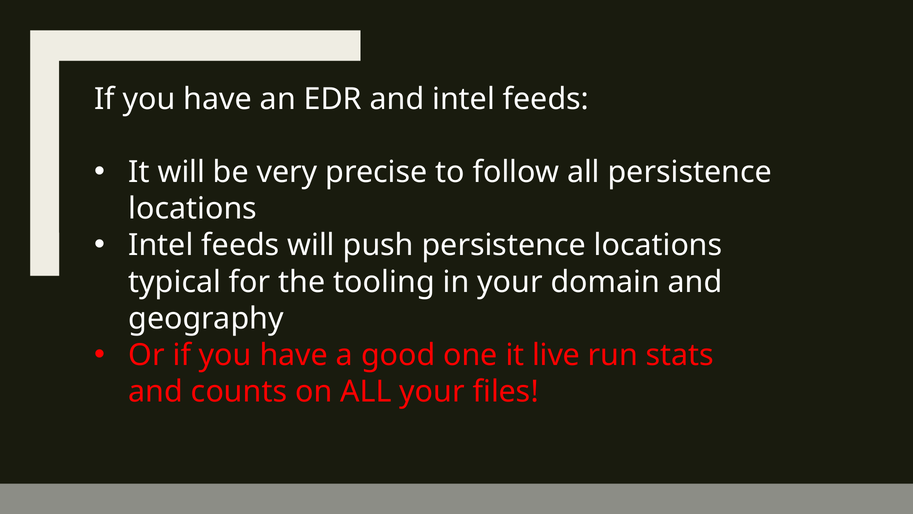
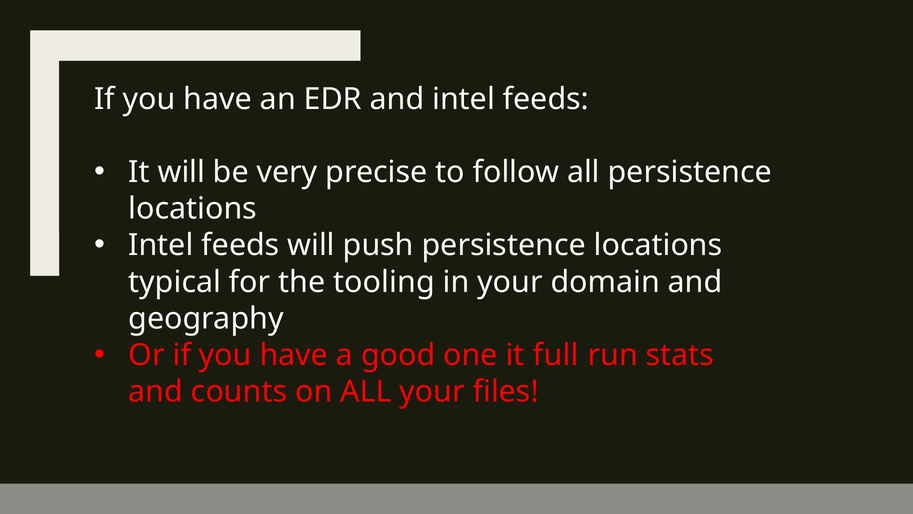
live: live -> full (556, 355)
